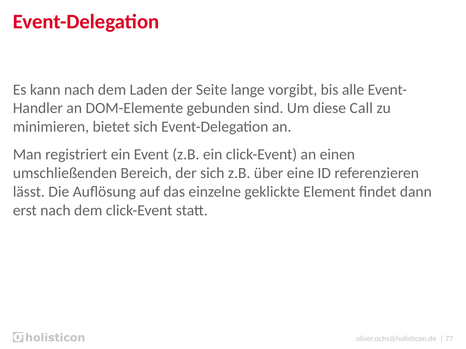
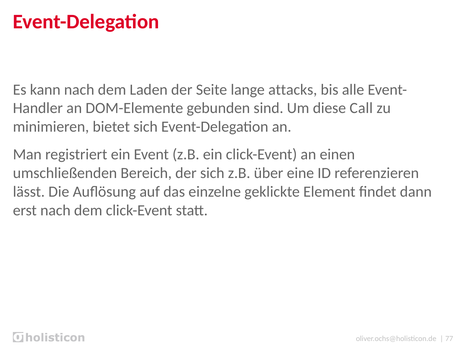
vorgibt: vorgibt -> attacks (293, 90)
